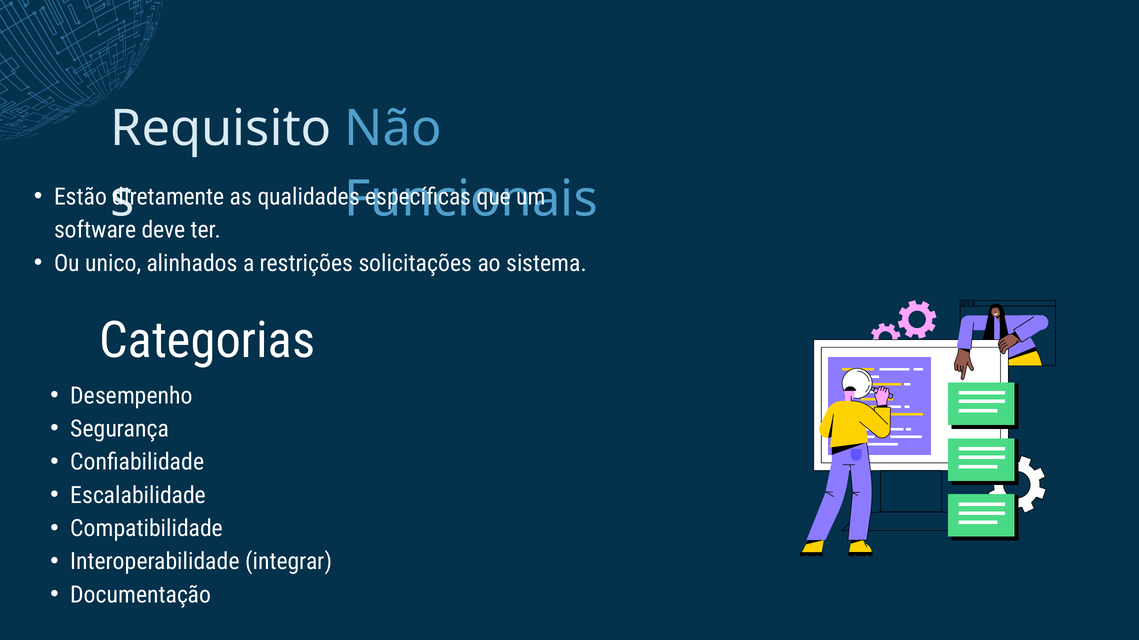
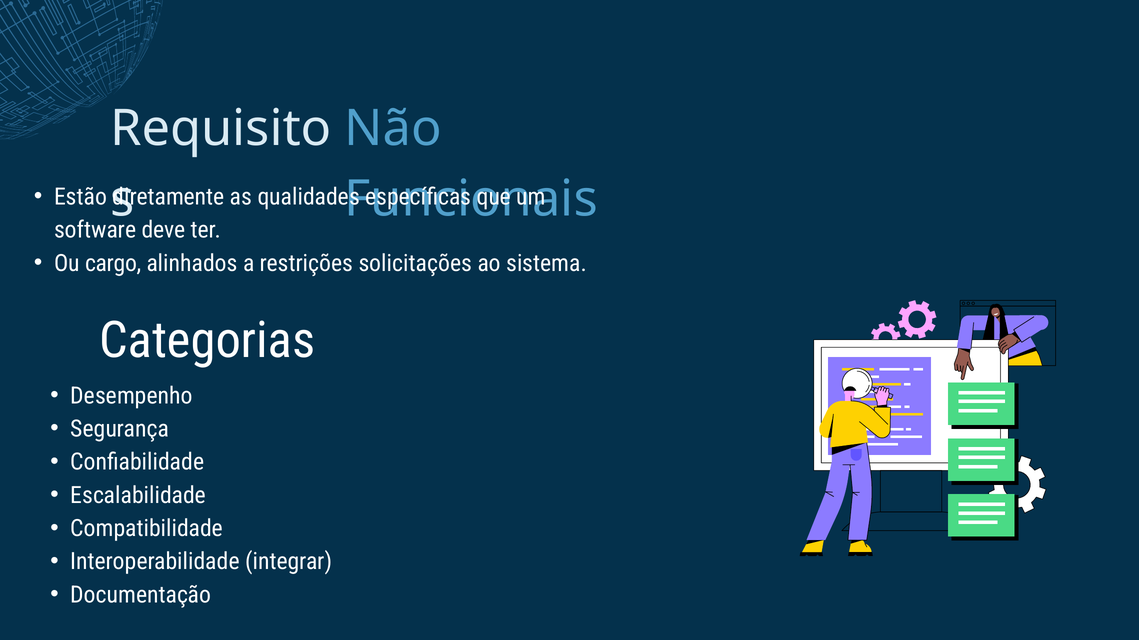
unico: unico -> cargo (113, 264)
